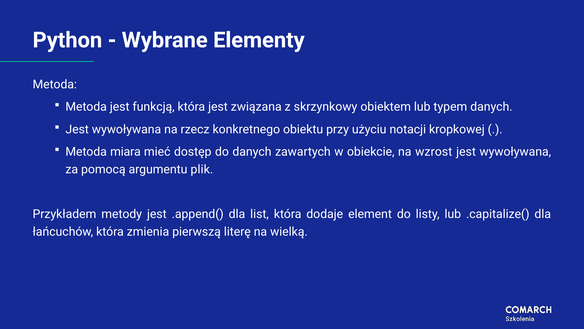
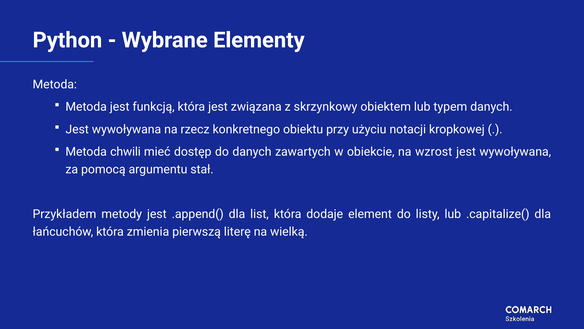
miara: miara -> chwili (125, 152)
plik: plik -> stał (202, 169)
